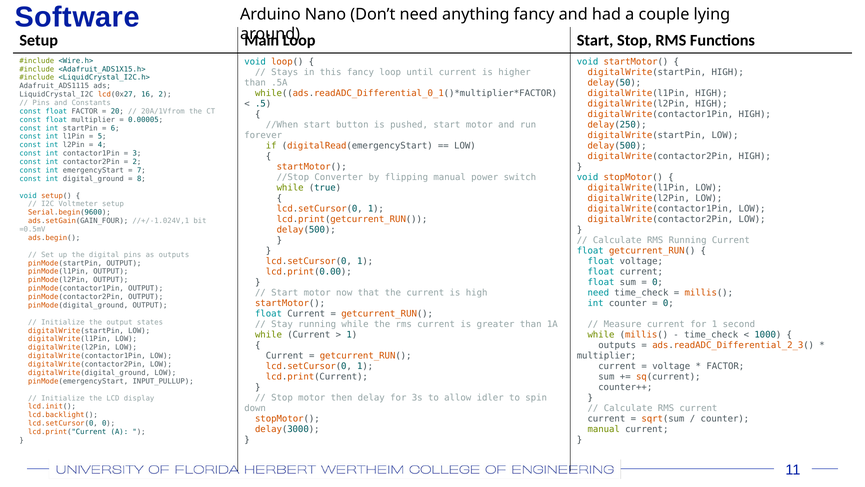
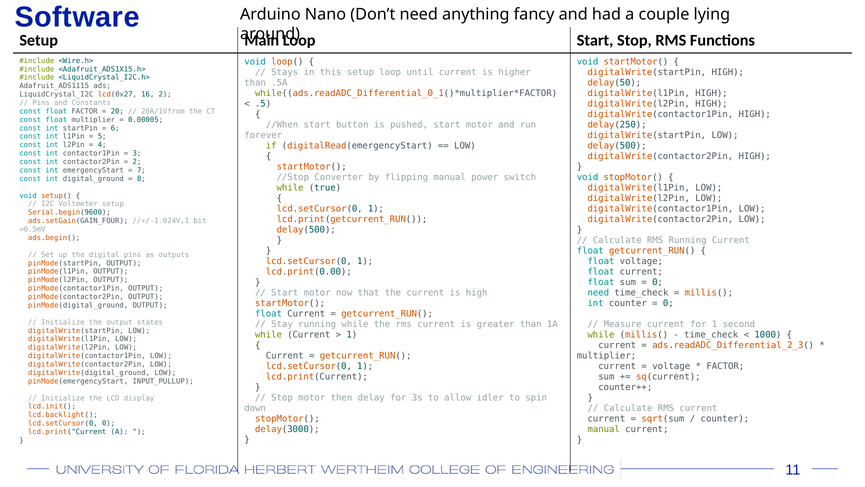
this fancy: fancy -> setup (360, 72)
outputs: outputs -> current (617, 345)
